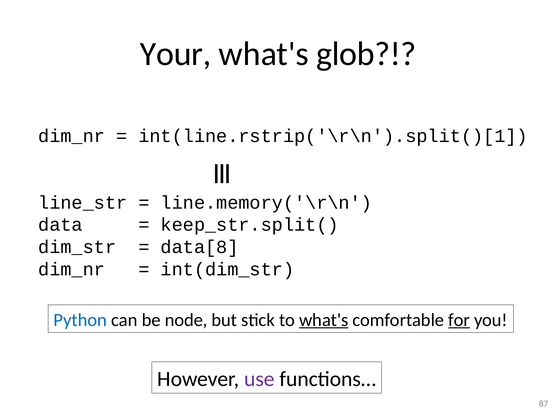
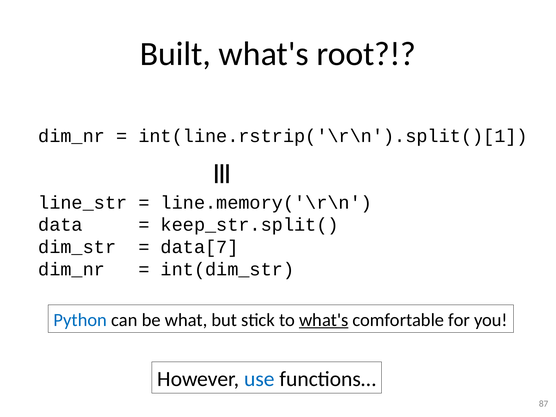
Your: Your -> Built (175, 54)
glob: glob -> root (366, 54)
data[8: data[8 -> data[7 (200, 247)
node: node -> what (186, 320)
for underline: present -> none (459, 320)
use colour: purple -> blue (259, 379)
